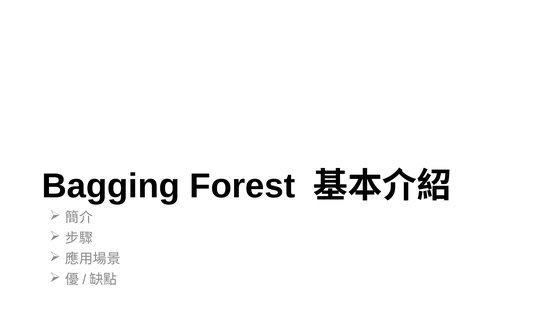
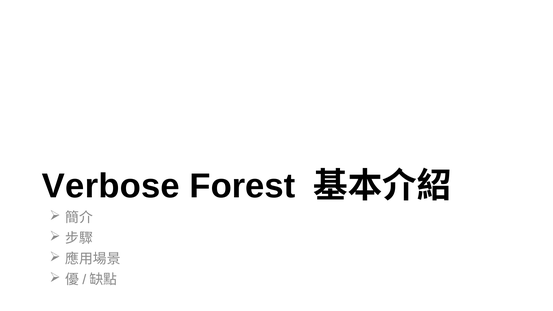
Bagging: Bagging -> Verbose (111, 186)
